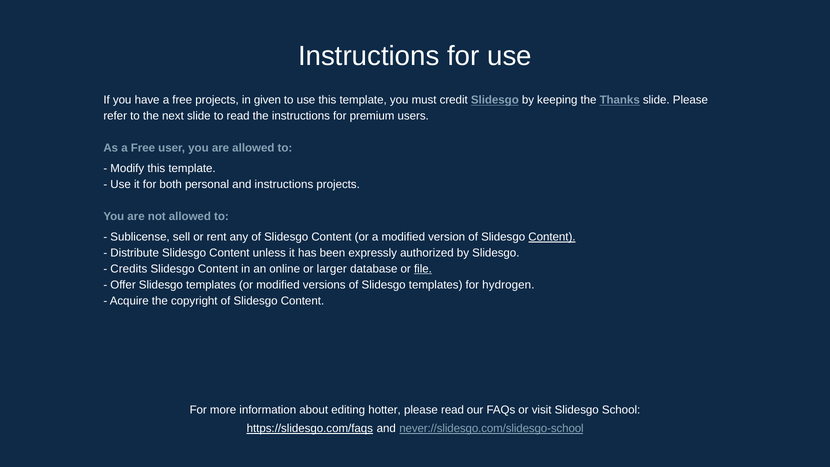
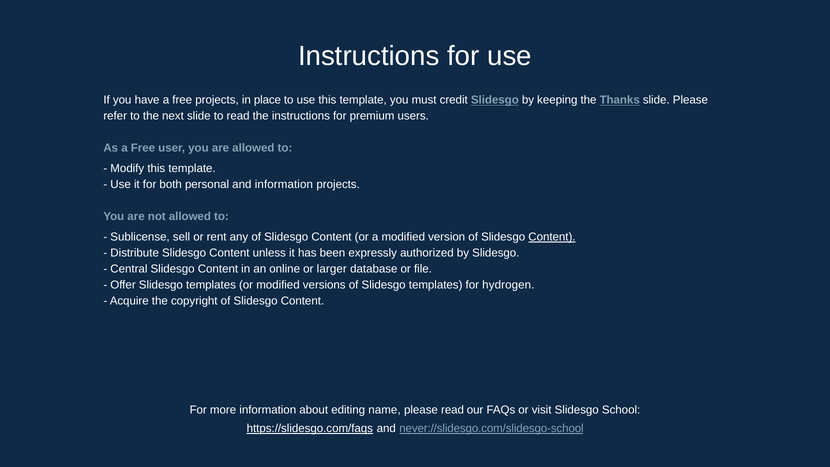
given: given -> place (267, 100)
and instructions: instructions -> information (284, 184)
Credits: Credits -> Central (129, 269)
file underline: present -> none (423, 269)
hotter: hotter -> name (384, 410)
